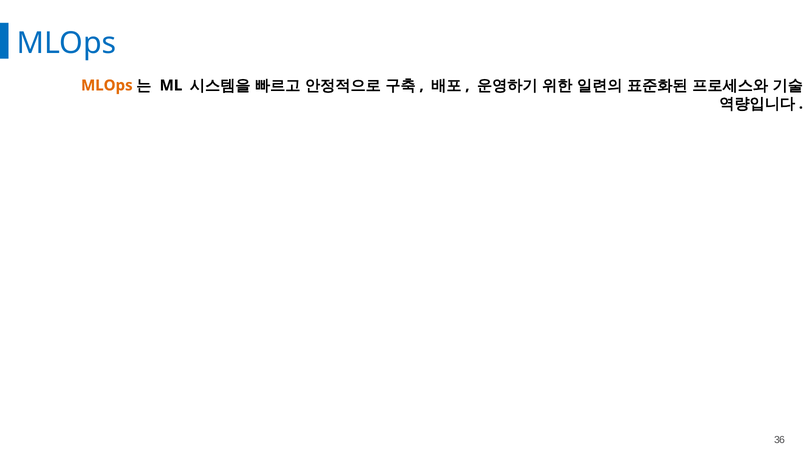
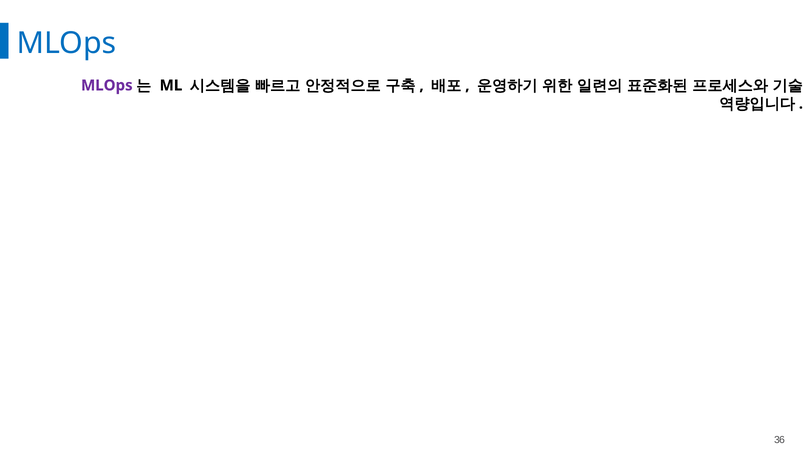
MLOps colour: orange -> purple (107, 85)
